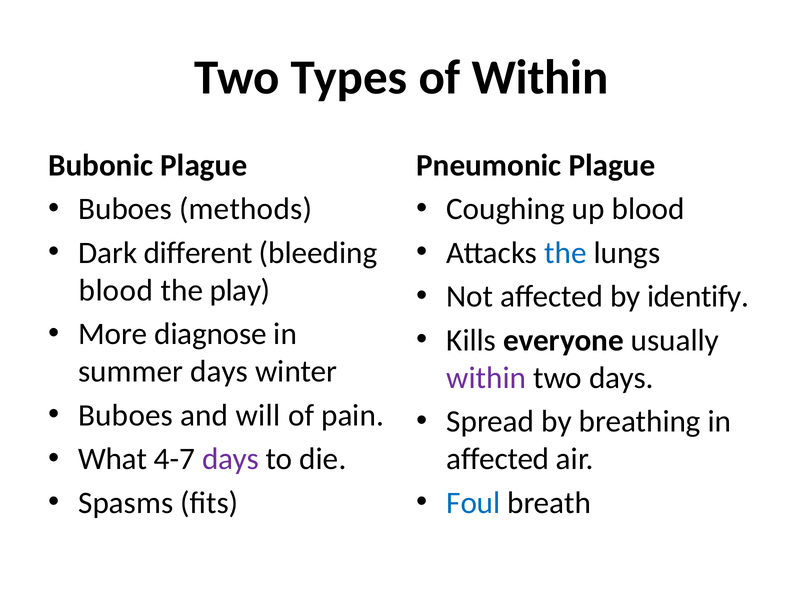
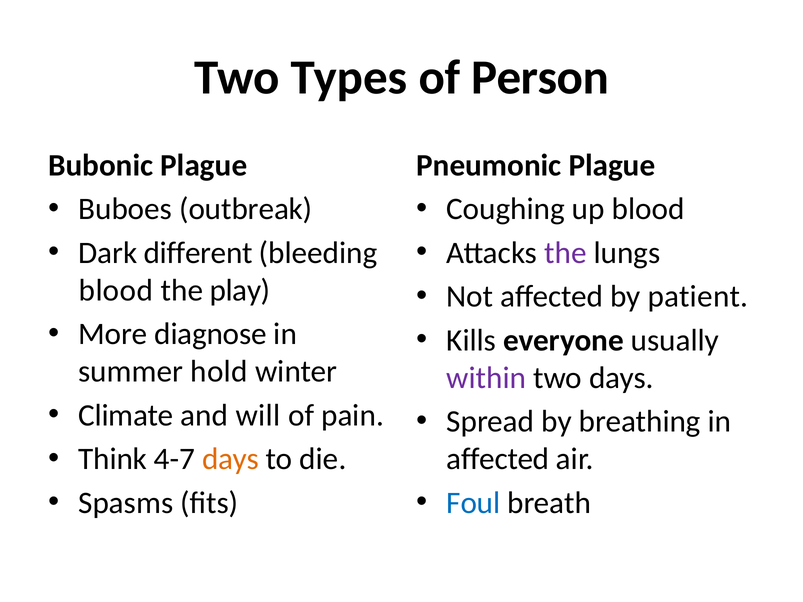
of Within: Within -> Person (540, 78)
methods: methods -> outbreak (246, 209)
the colour: blue -> purple (565, 253)
identify: identify -> patient (698, 297)
summer days: days -> hold (219, 372)
Buboes: Buboes -> Climate (126, 415)
What: What -> Think (113, 459)
days colour: purple -> orange (231, 459)
